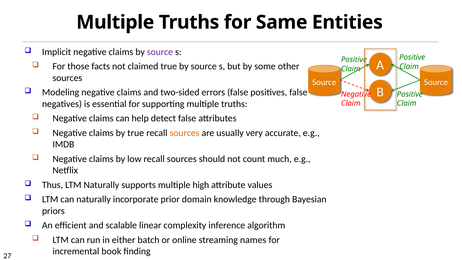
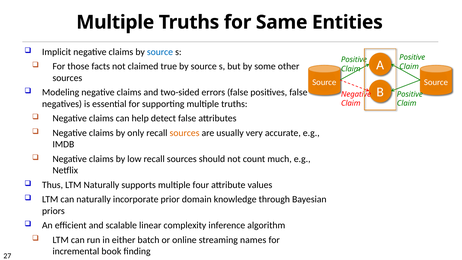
source colour: purple -> blue (160, 52)
by true: true -> only (136, 133)
high: high -> four (201, 185)
